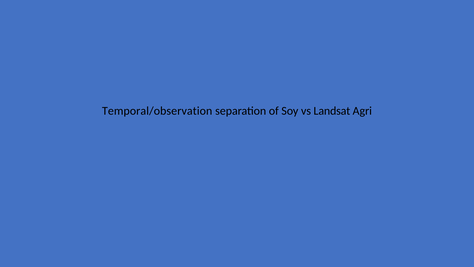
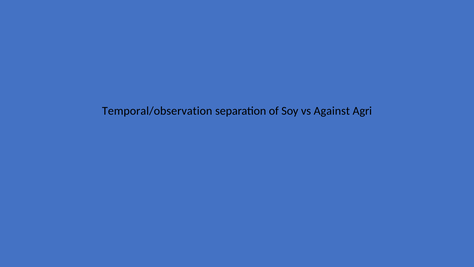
Landsat: Landsat -> Against (332, 111)
